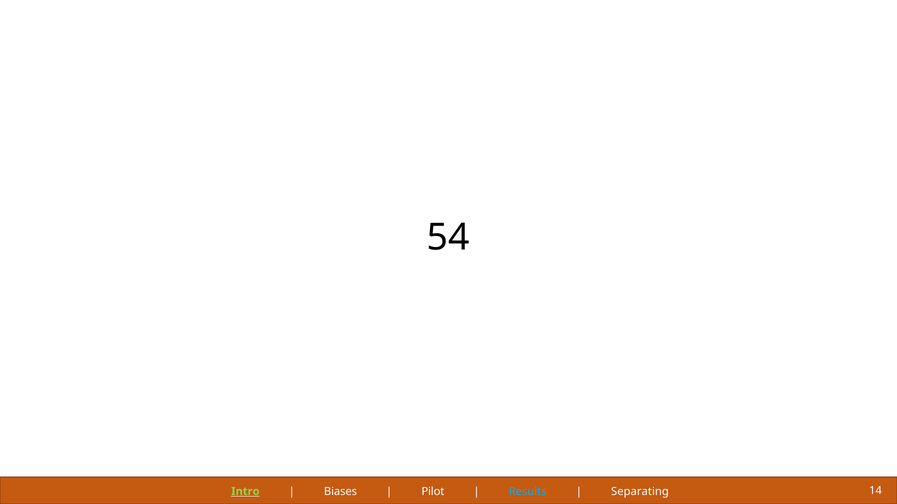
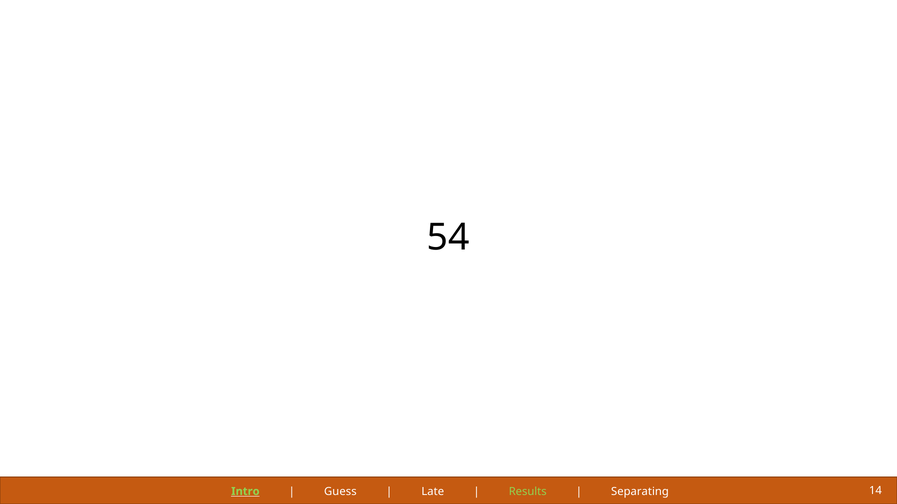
Biases: Biases -> Guess (340, 492)
Pilot: Pilot -> Late (433, 492)
Results colour: light blue -> light green (528, 492)
